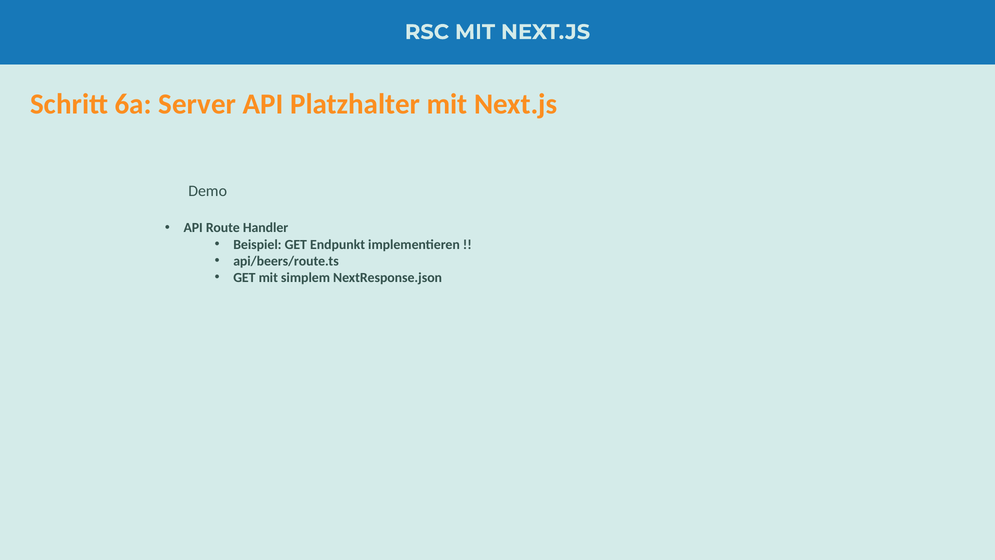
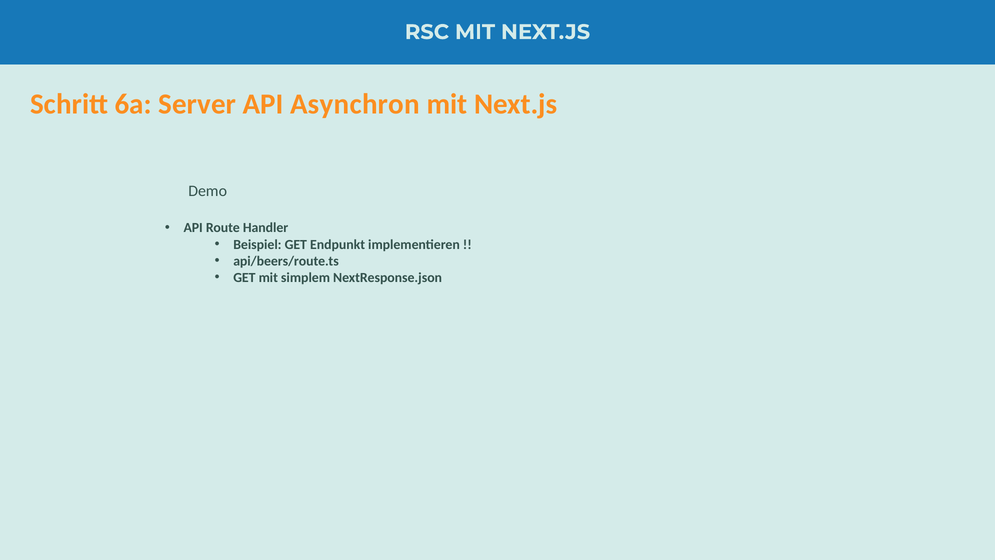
Platzhalter: Platzhalter -> Asynchron (355, 104)
